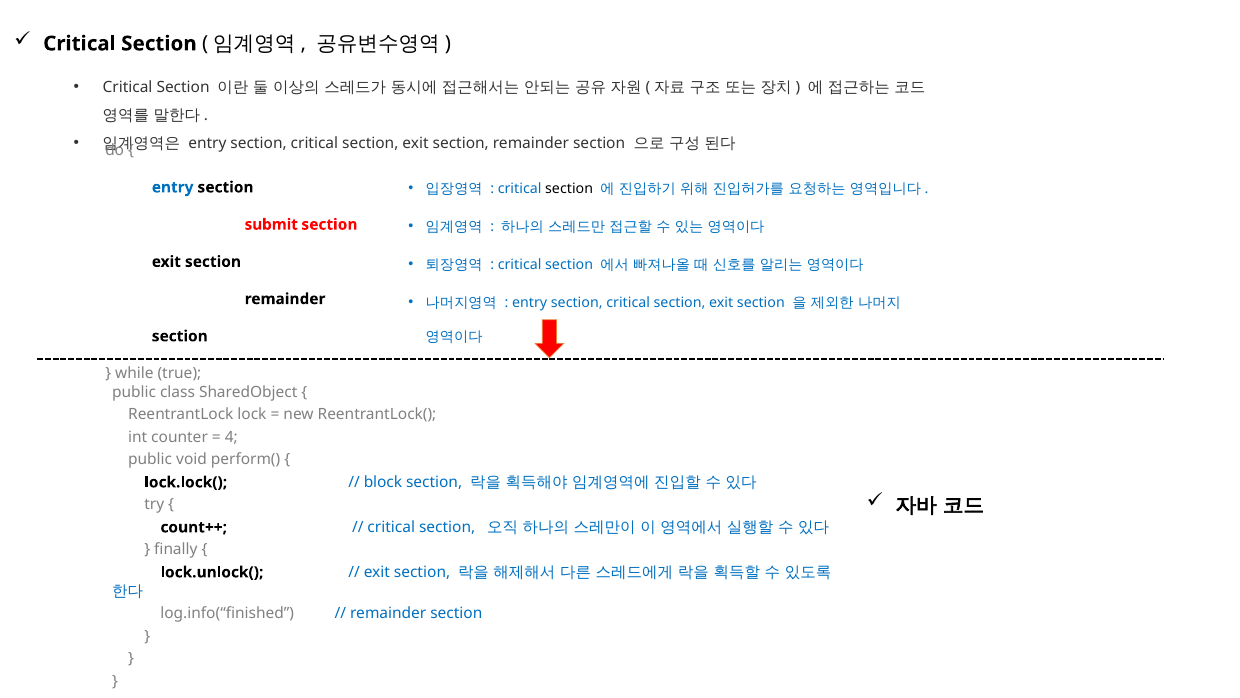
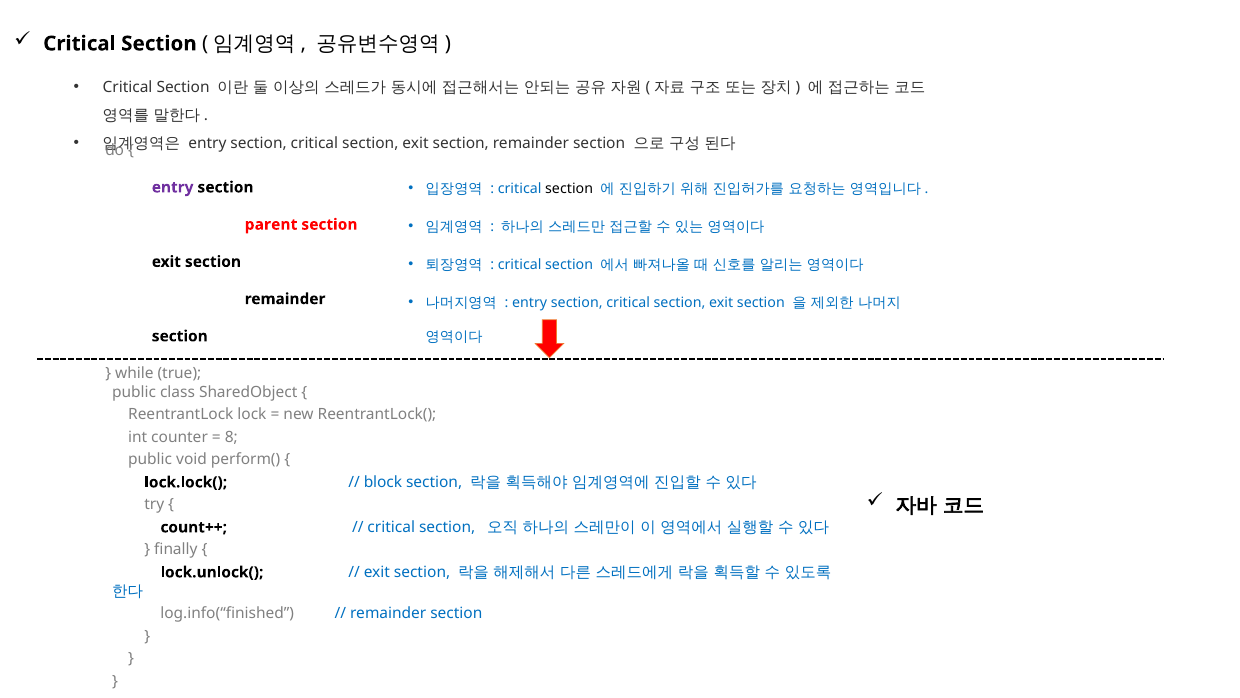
entry colour: blue -> purple (173, 187)
submit: submit -> parent (271, 224)
4: 4 -> 8 (231, 437)
